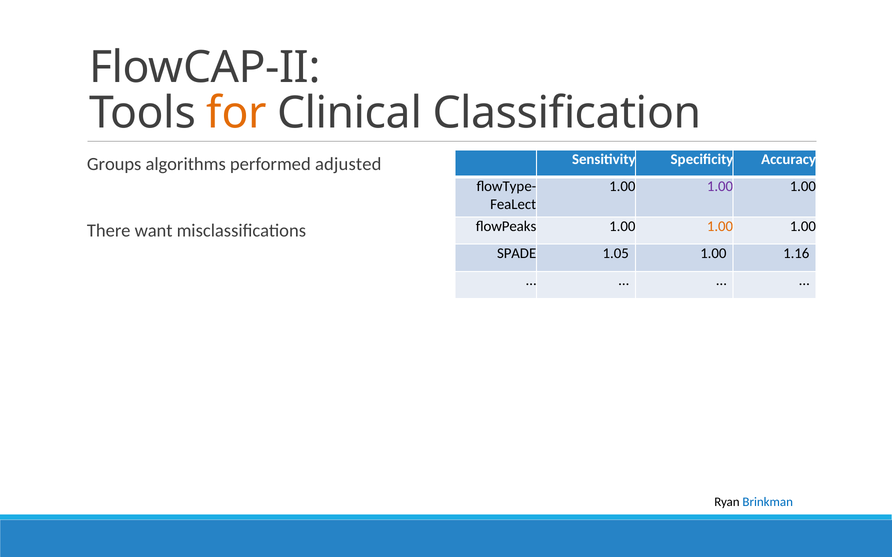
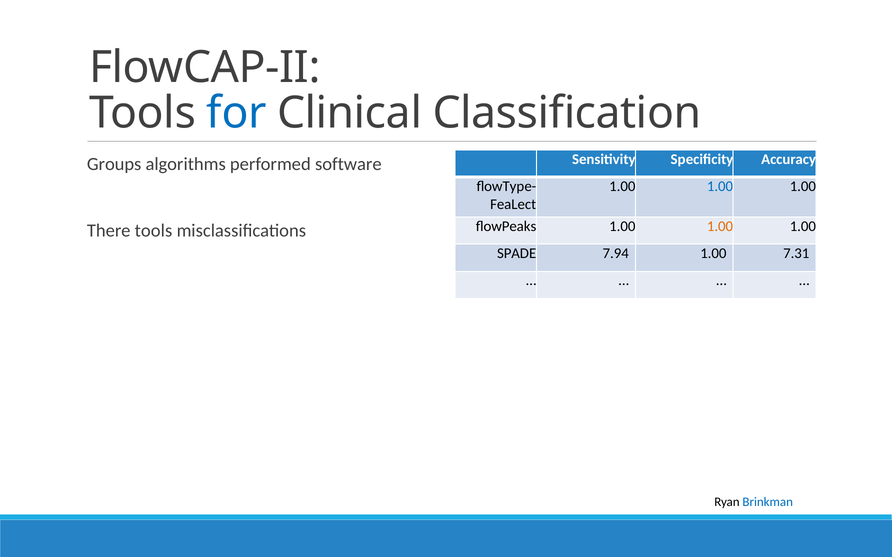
for colour: orange -> blue (237, 113)
adjusted: adjusted -> software (348, 164)
1.00 colour: purple -> blue (720, 186)
There want: want -> tools (153, 231)
1.05: 1.05 -> 7.94 (616, 254)
1.16: 1.16 -> 7.31 (796, 254)
